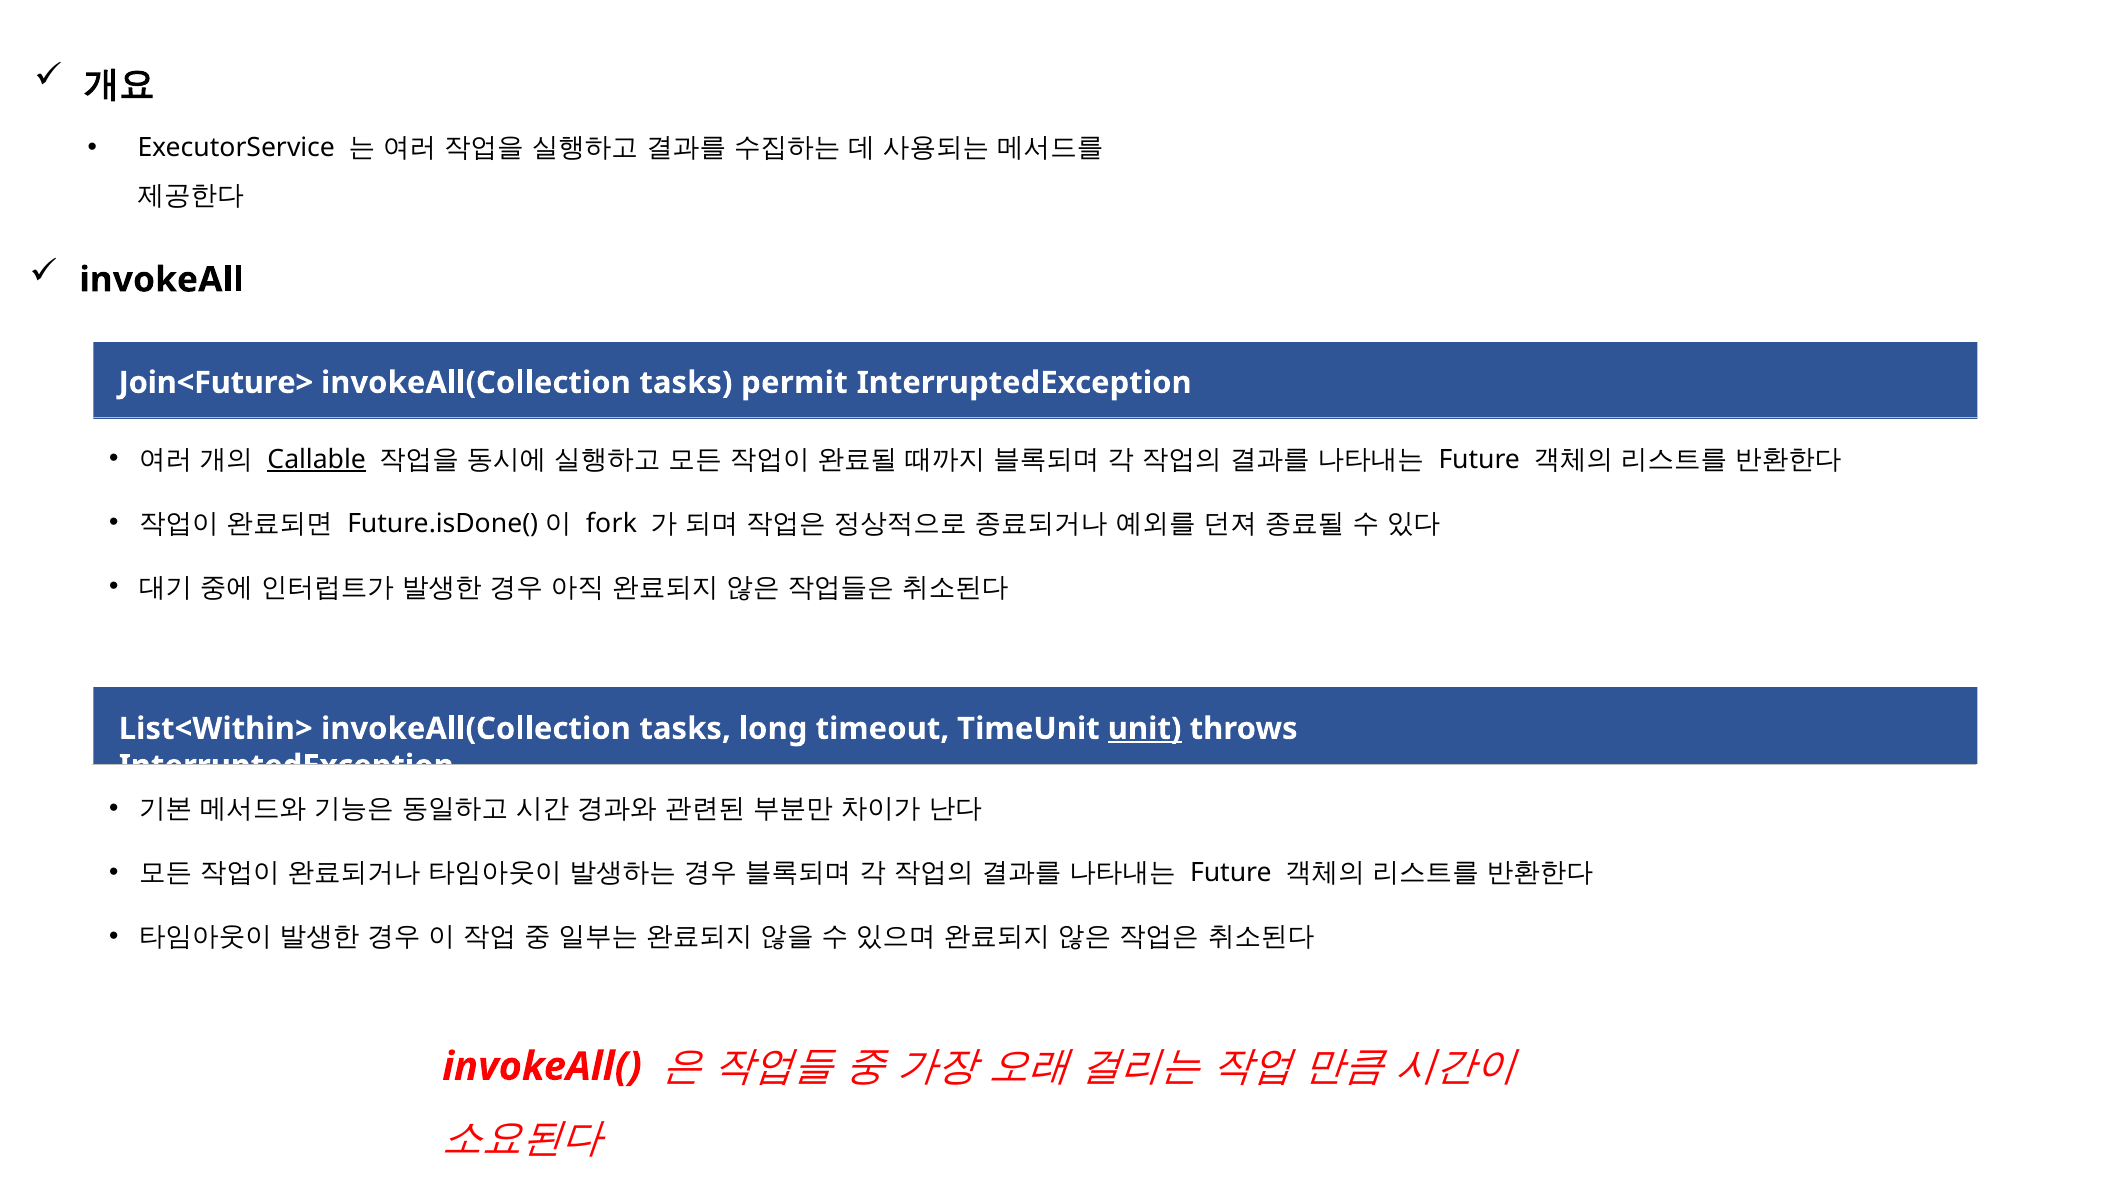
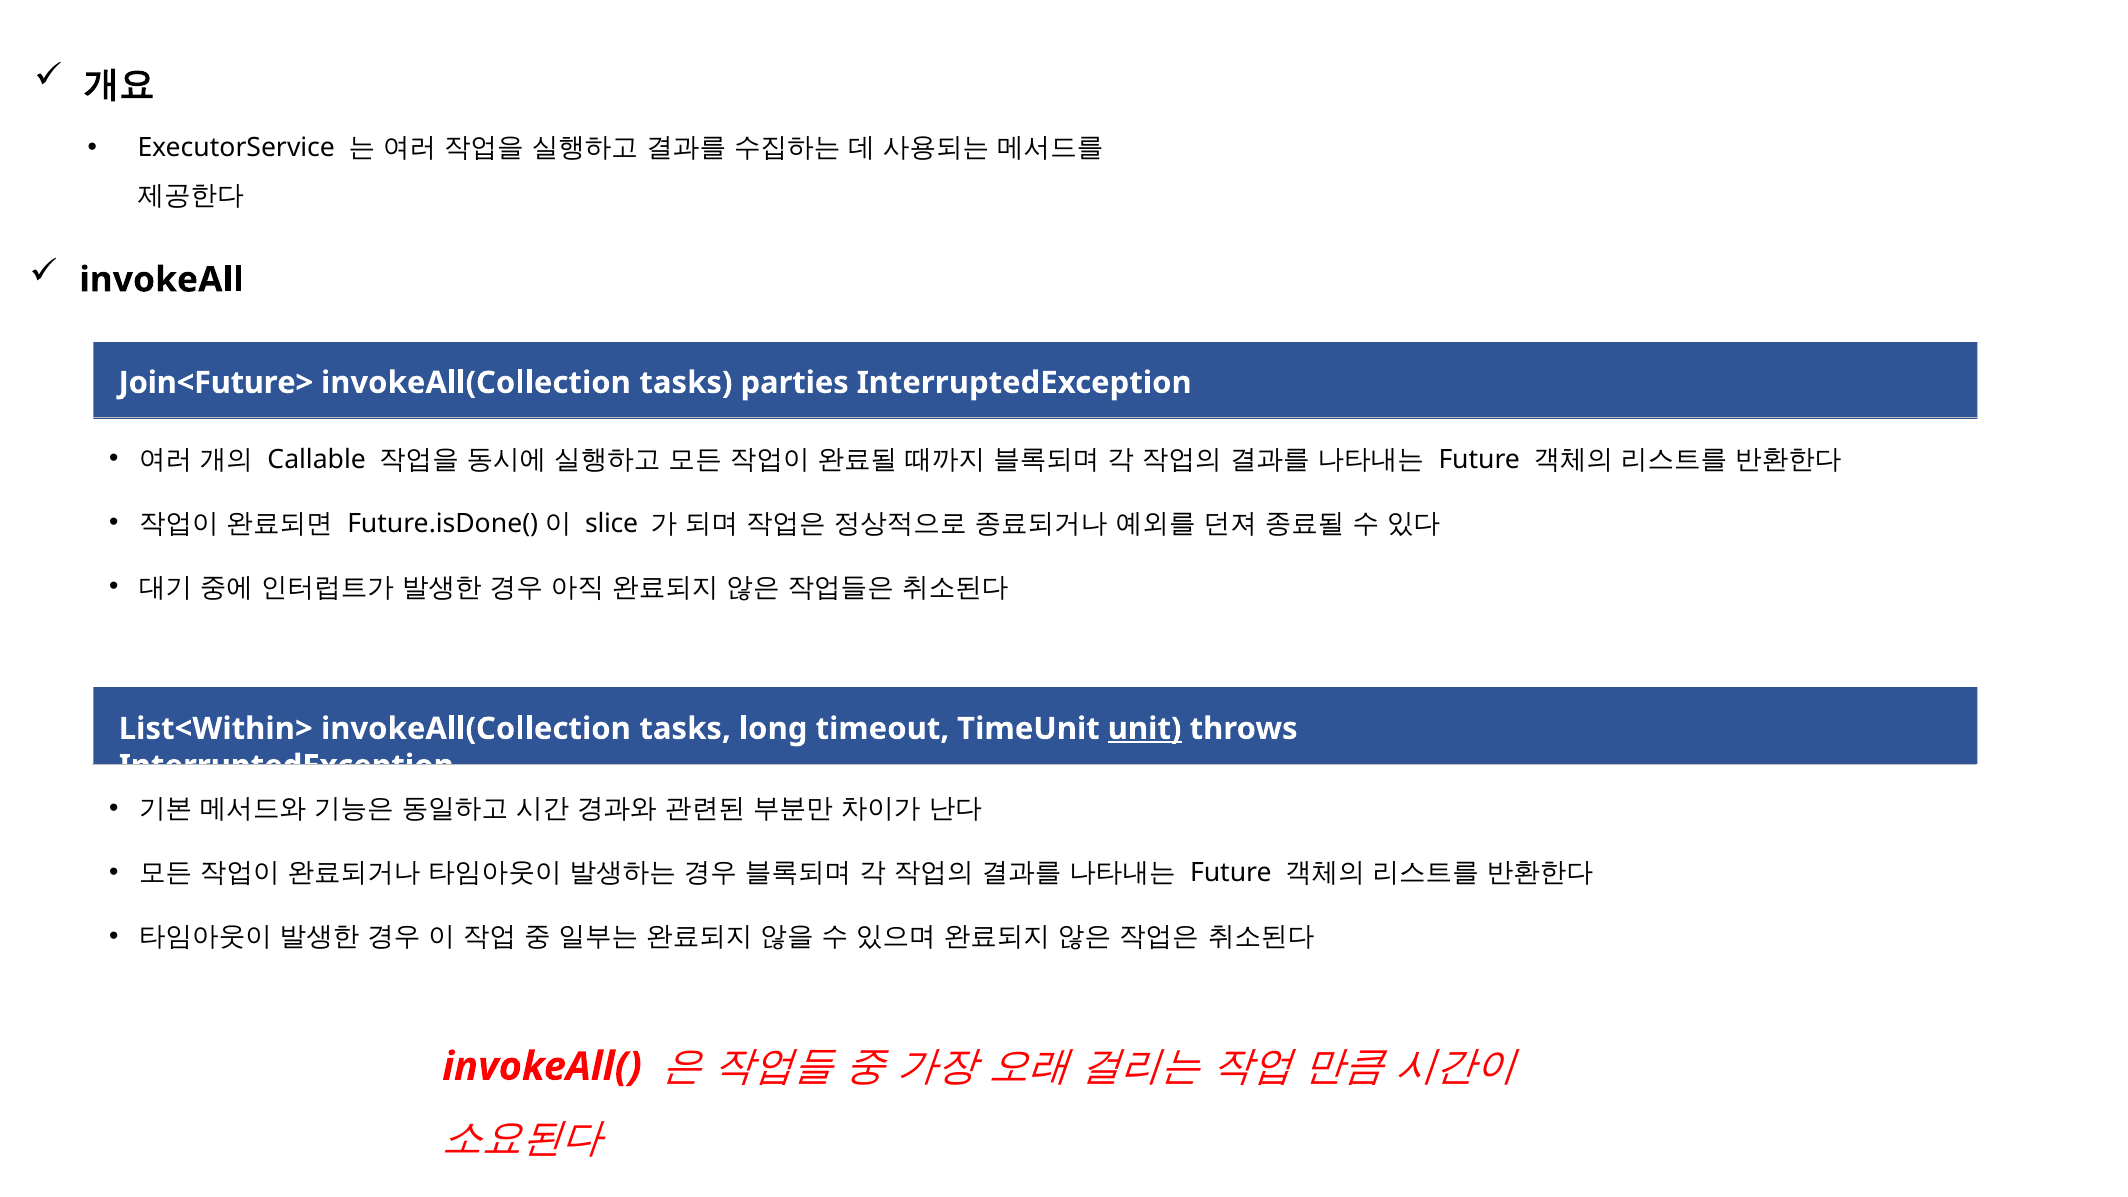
permit: permit -> parties (795, 383)
Callable underline: present -> none (317, 460)
fork: fork -> slice (612, 523)
